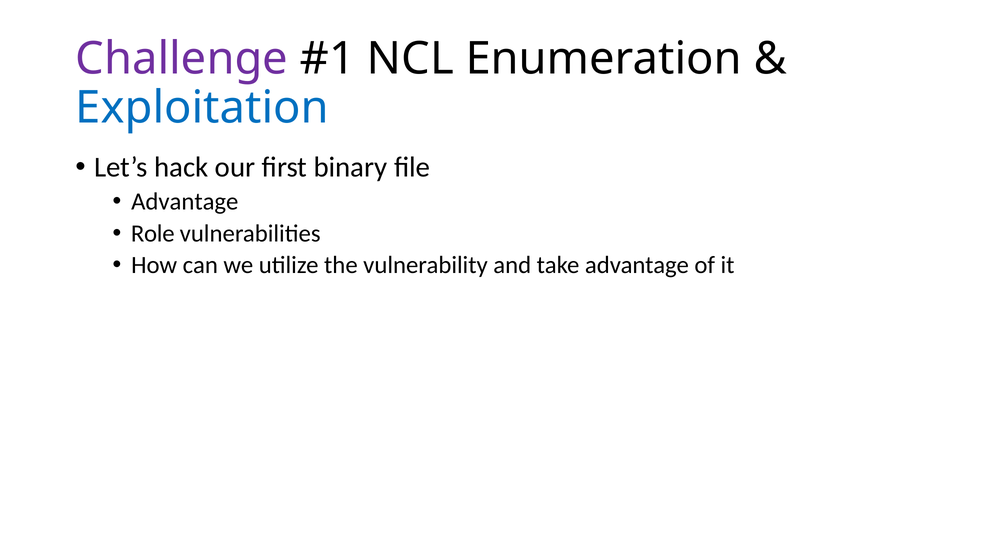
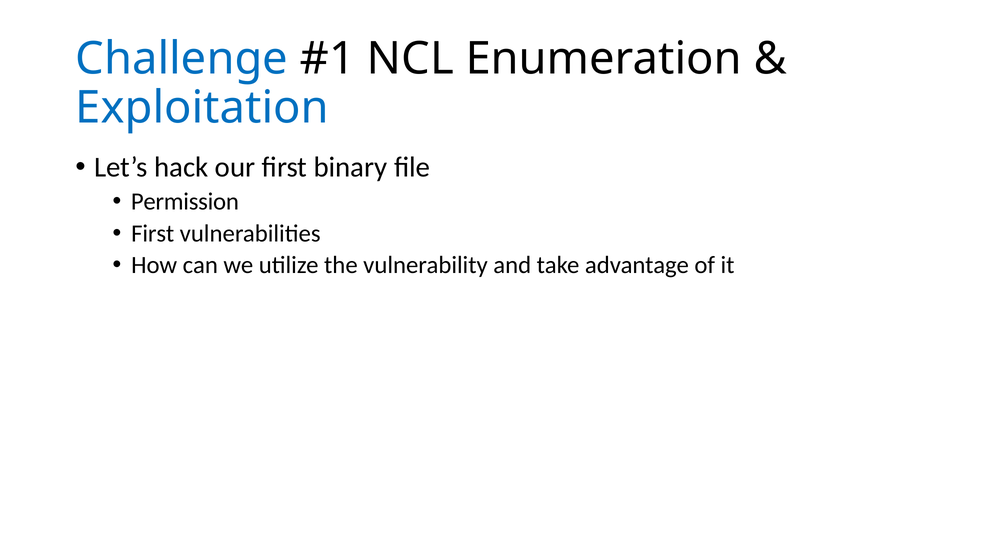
Challenge colour: purple -> blue (182, 59)
Advantage: Advantage -> Permission (185, 202)
Role: Role -> First (153, 233)
